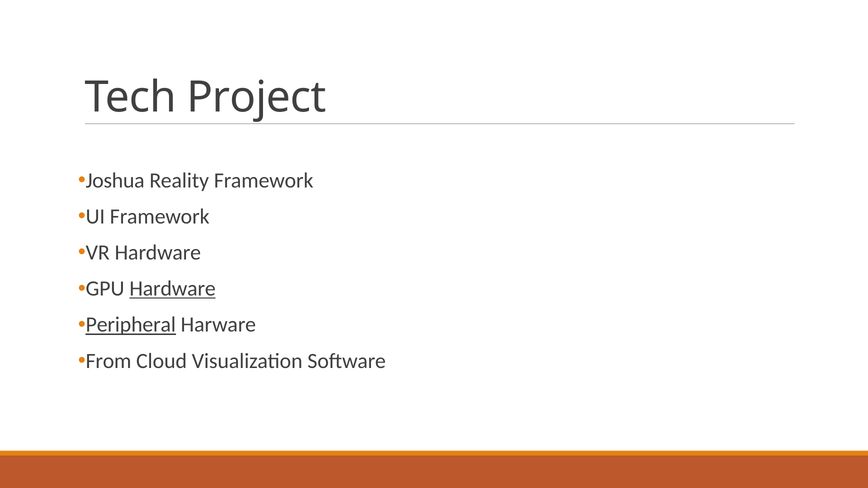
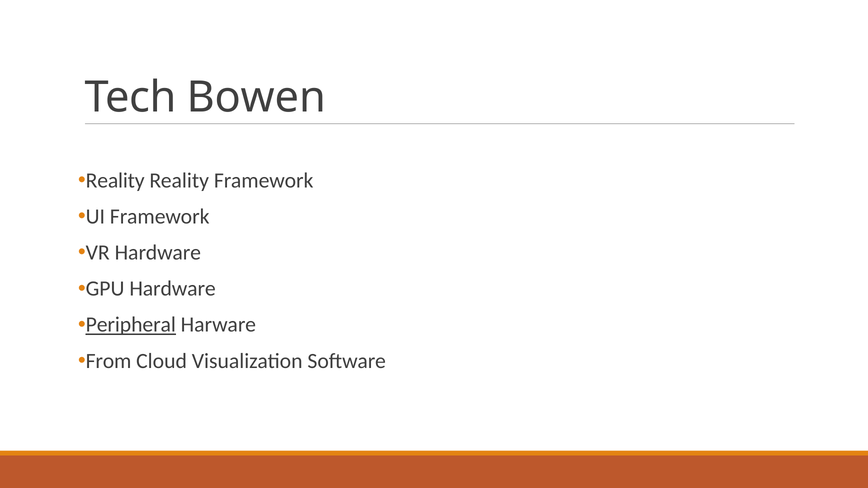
Project: Project -> Bowen (256, 97)
Joshua: Joshua -> Reality (115, 181)
Hardware underline: present -> none (173, 289)
